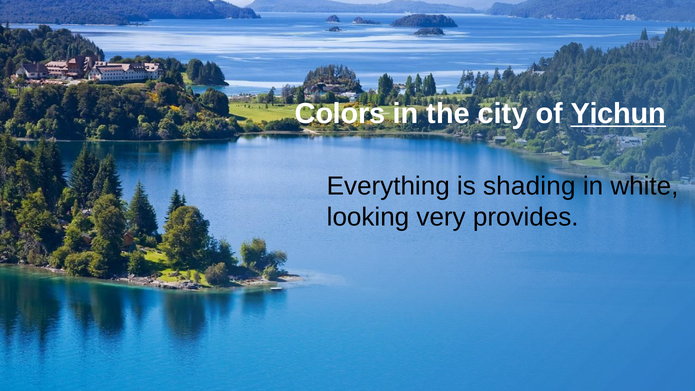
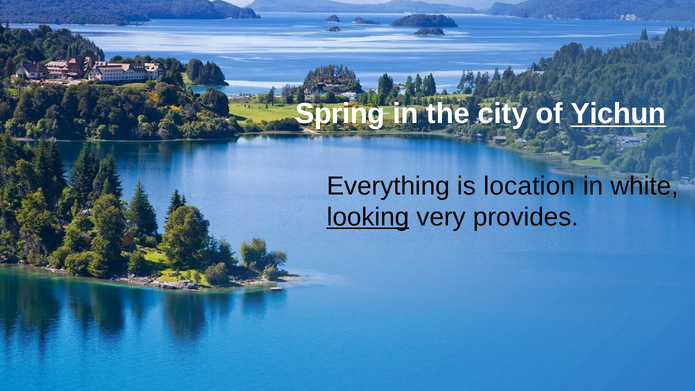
Colors: Colors -> Spring (340, 114)
shading: shading -> location (529, 186)
looking underline: none -> present (368, 217)
